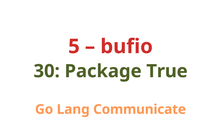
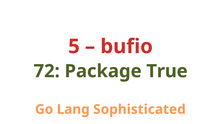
30: 30 -> 72 (47, 71)
Communicate: Communicate -> Sophisticated (139, 110)
